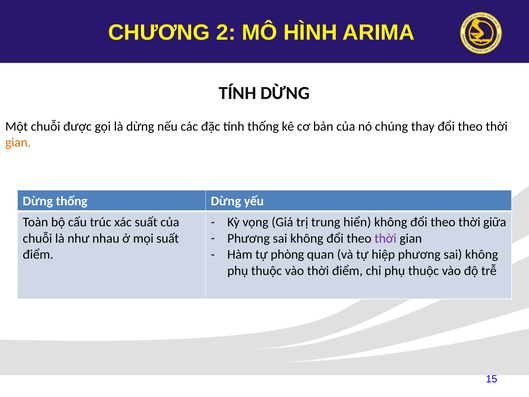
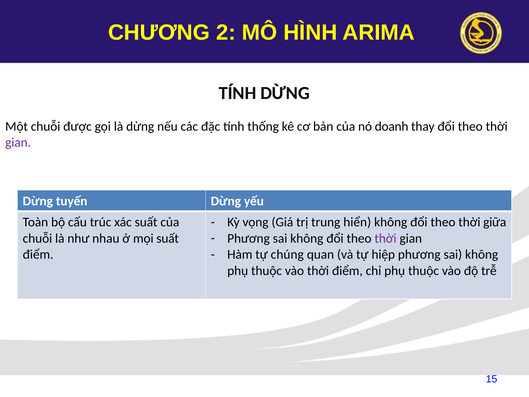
chúng: chúng -> doanh (392, 126)
gian colour: orange -> purple (18, 142)
Dừng thống: thống -> tuyến (72, 201)
phòng: phòng -> chúng (287, 254)
